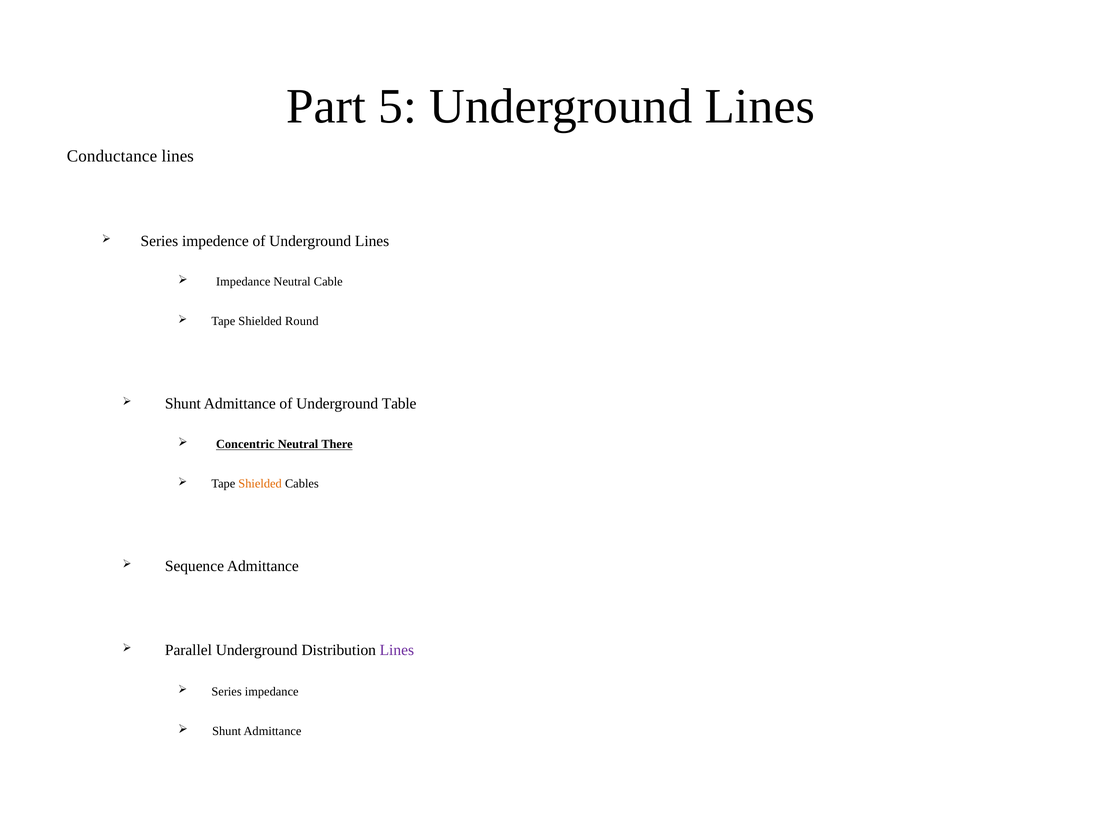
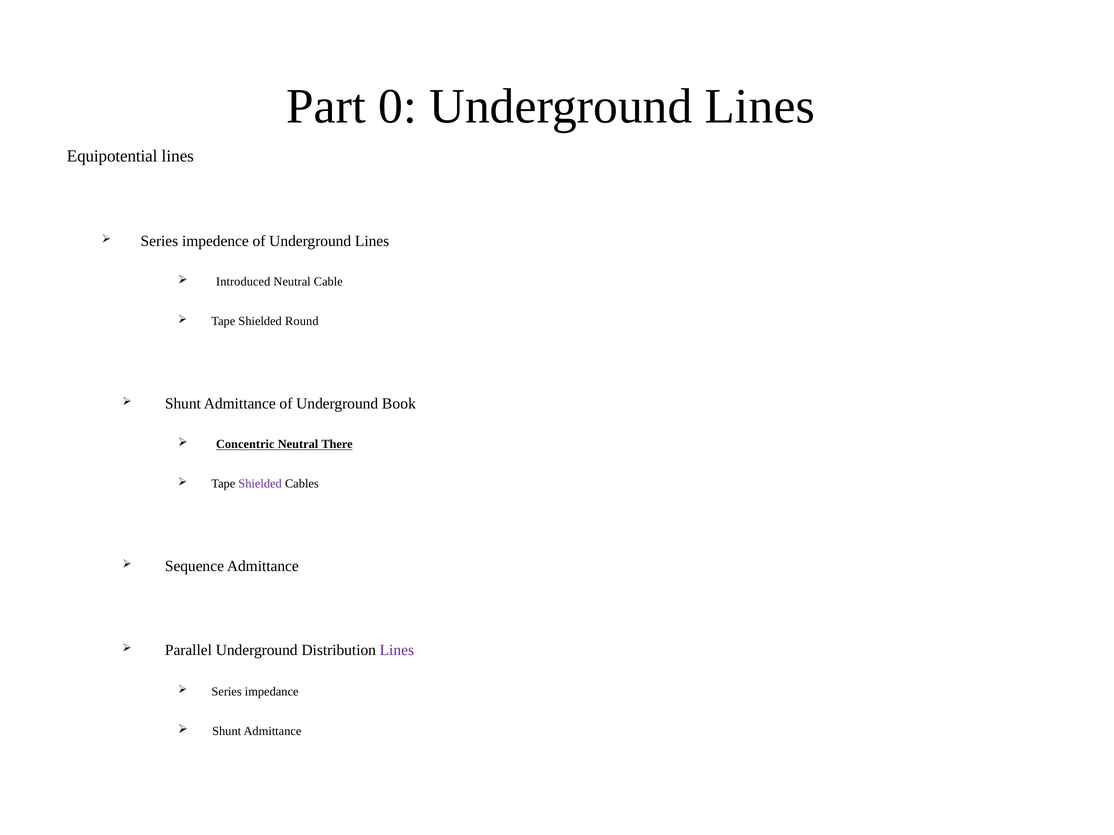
5: 5 -> 0 (398, 107)
Conductance: Conductance -> Equipotential (112, 156)
Impedance: Impedance -> Introduced (243, 282)
Table: Table -> Book (399, 404)
Shielded colour: orange -> purple (260, 484)
